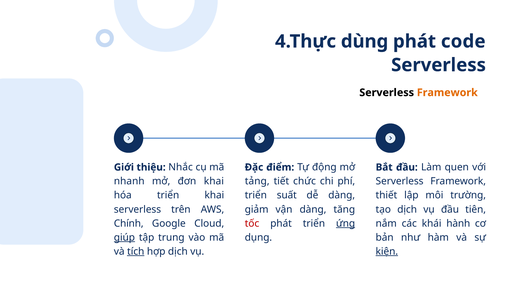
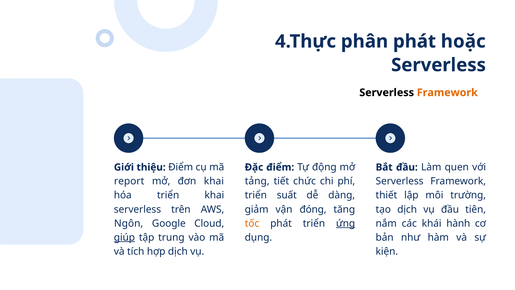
dùng: dùng -> phân (364, 41)
code: code -> hoặc (463, 41)
thiệu Nhắc: Nhắc -> Điểm (181, 167)
nhanh: nhanh -> report (129, 181)
vận dàng: dàng -> đóng (313, 209)
Chính: Chính -> Ngôn (129, 223)
tốc colour: red -> orange (252, 223)
tích underline: present -> none (136, 251)
kiện underline: present -> none (387, 251)
